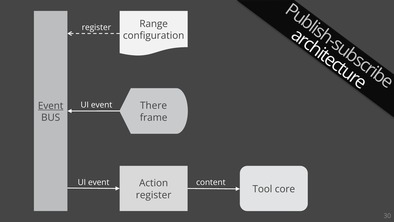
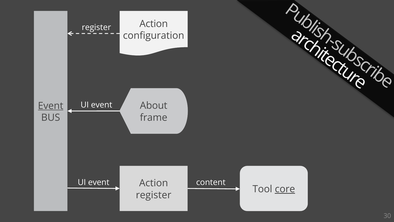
Range: Range -> Action (154, 24)
There: There -> About (154, 106)
core underline: none -> present (285, 189)
